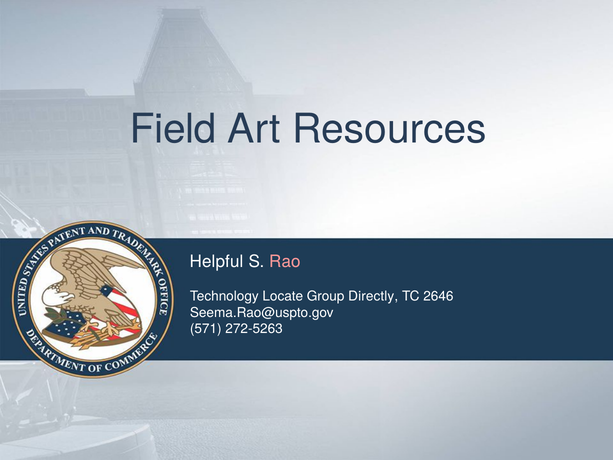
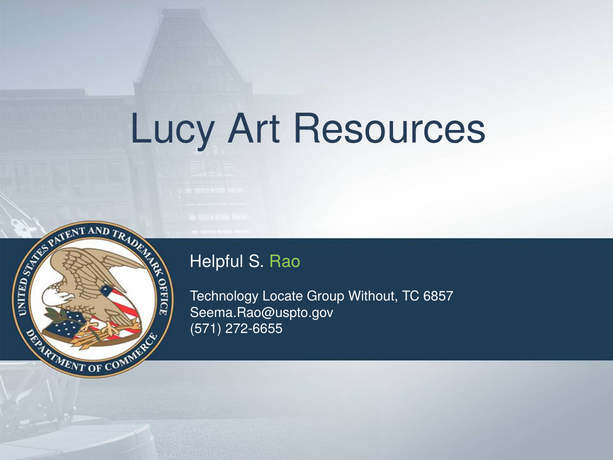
Field: Field -> Lucy (173, 129)
Rao colour: pink -> light green (285, 262)
Directly: Directly -> Without (373, 296)
2646: 2646 -> 6857 (438, 296)
272-5263: 272-5263 -> 272-6655 (254, 329)
